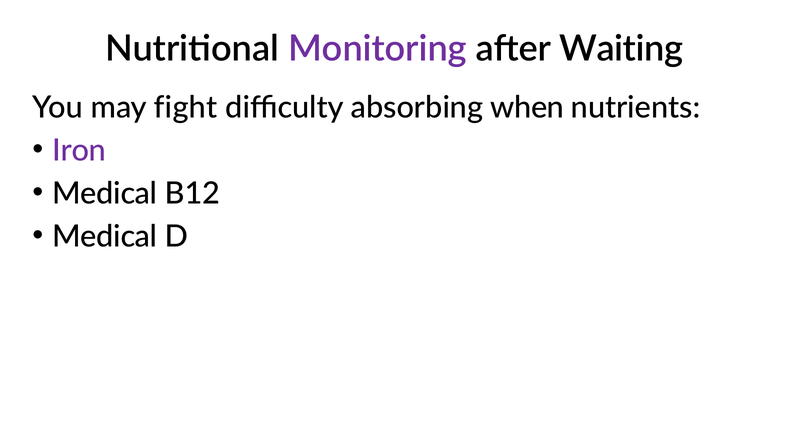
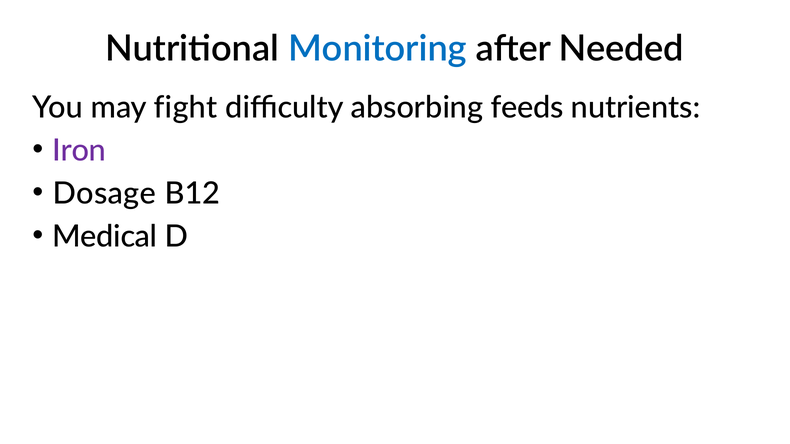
Monitoring colour: purple -> blue (377, 49)
Waiting: Waiting -> Needed (621, 49)
when: when -> feeds (527, 108)
Medical: Medical -> Dosage (104, 194)
